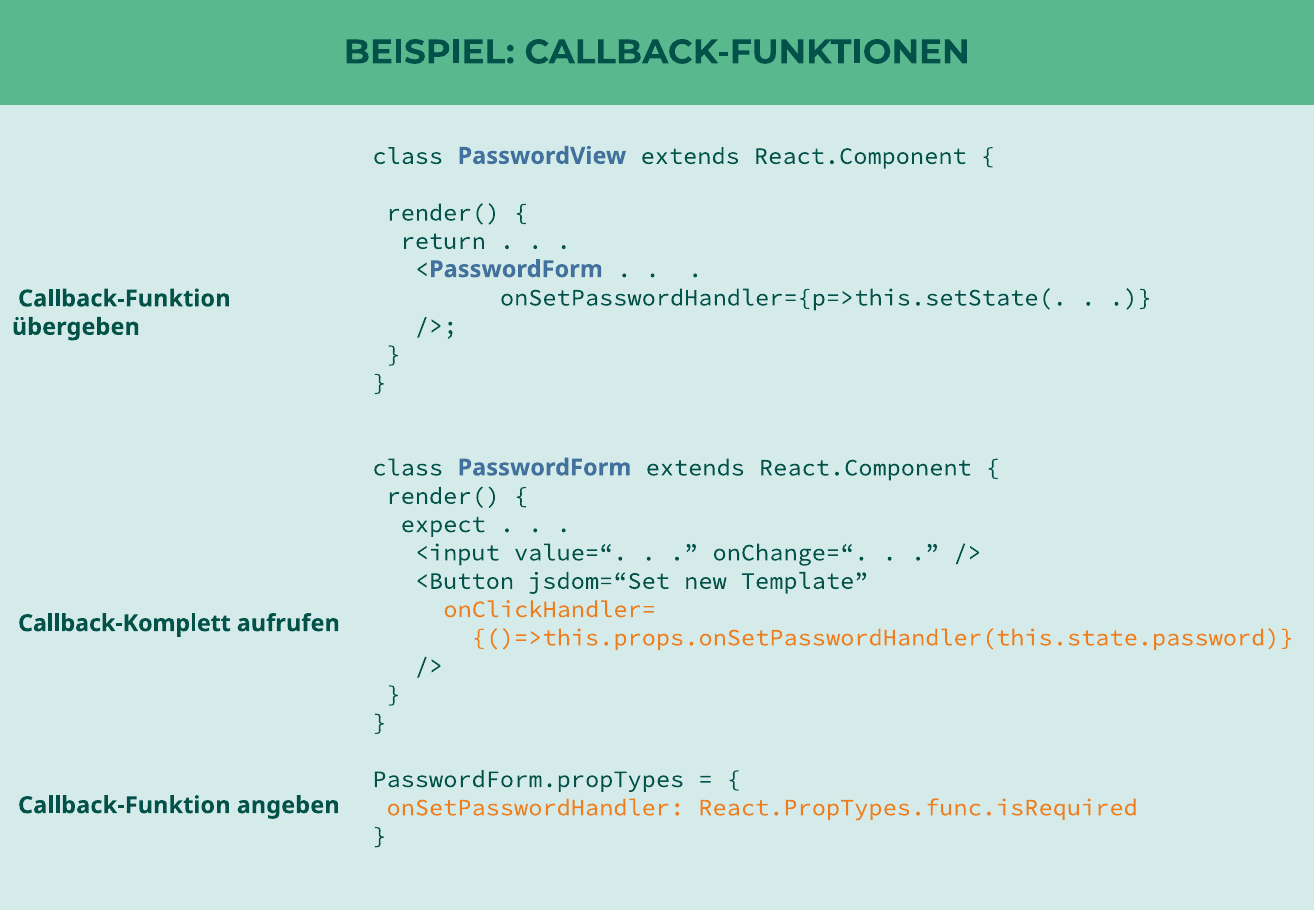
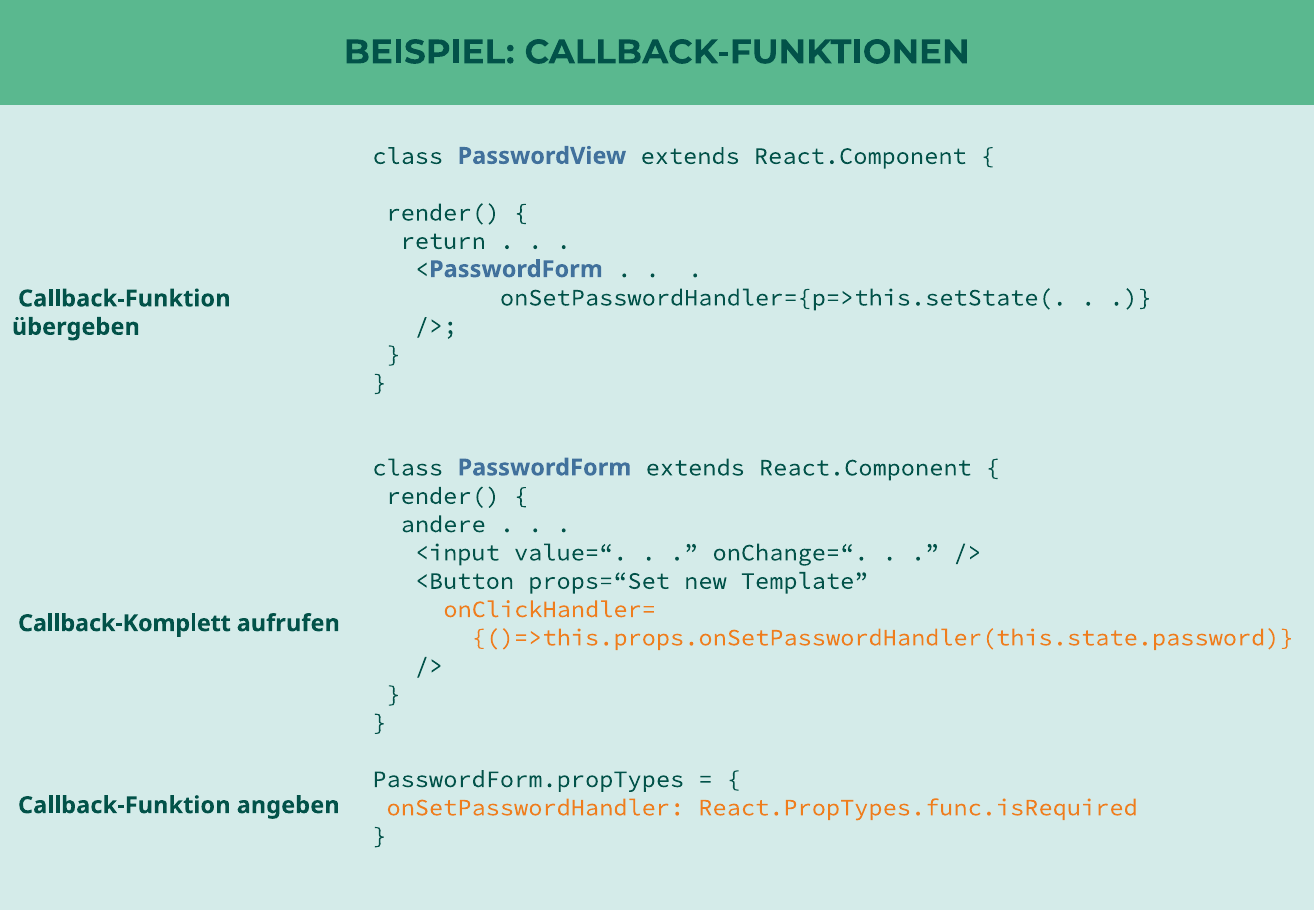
expect: expect -> andere (443, 524)
jsdom=“Set: jsdom=“Set -> props=“Set (599, 581)
